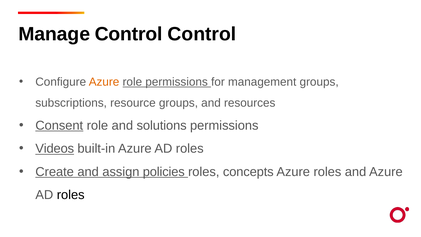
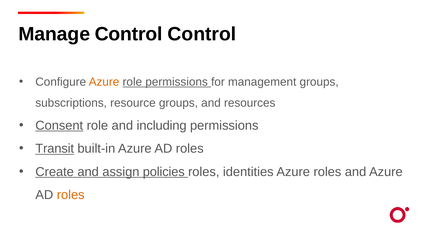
solutions: solutions -> including (162, 125)
Videos: Videos -> Transit (55, 149)
concepts: concepts -> identities (248, 172)
roles colour: black -> orange (71, 195)
